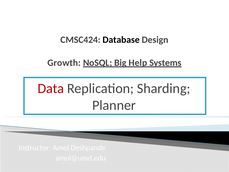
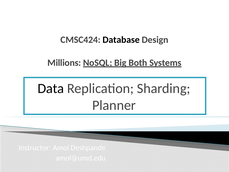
Growth: Growth -> Millions (64, 63)
Help: Help -> Both (138, 63)
Data colour: red -> black (51, 88)
